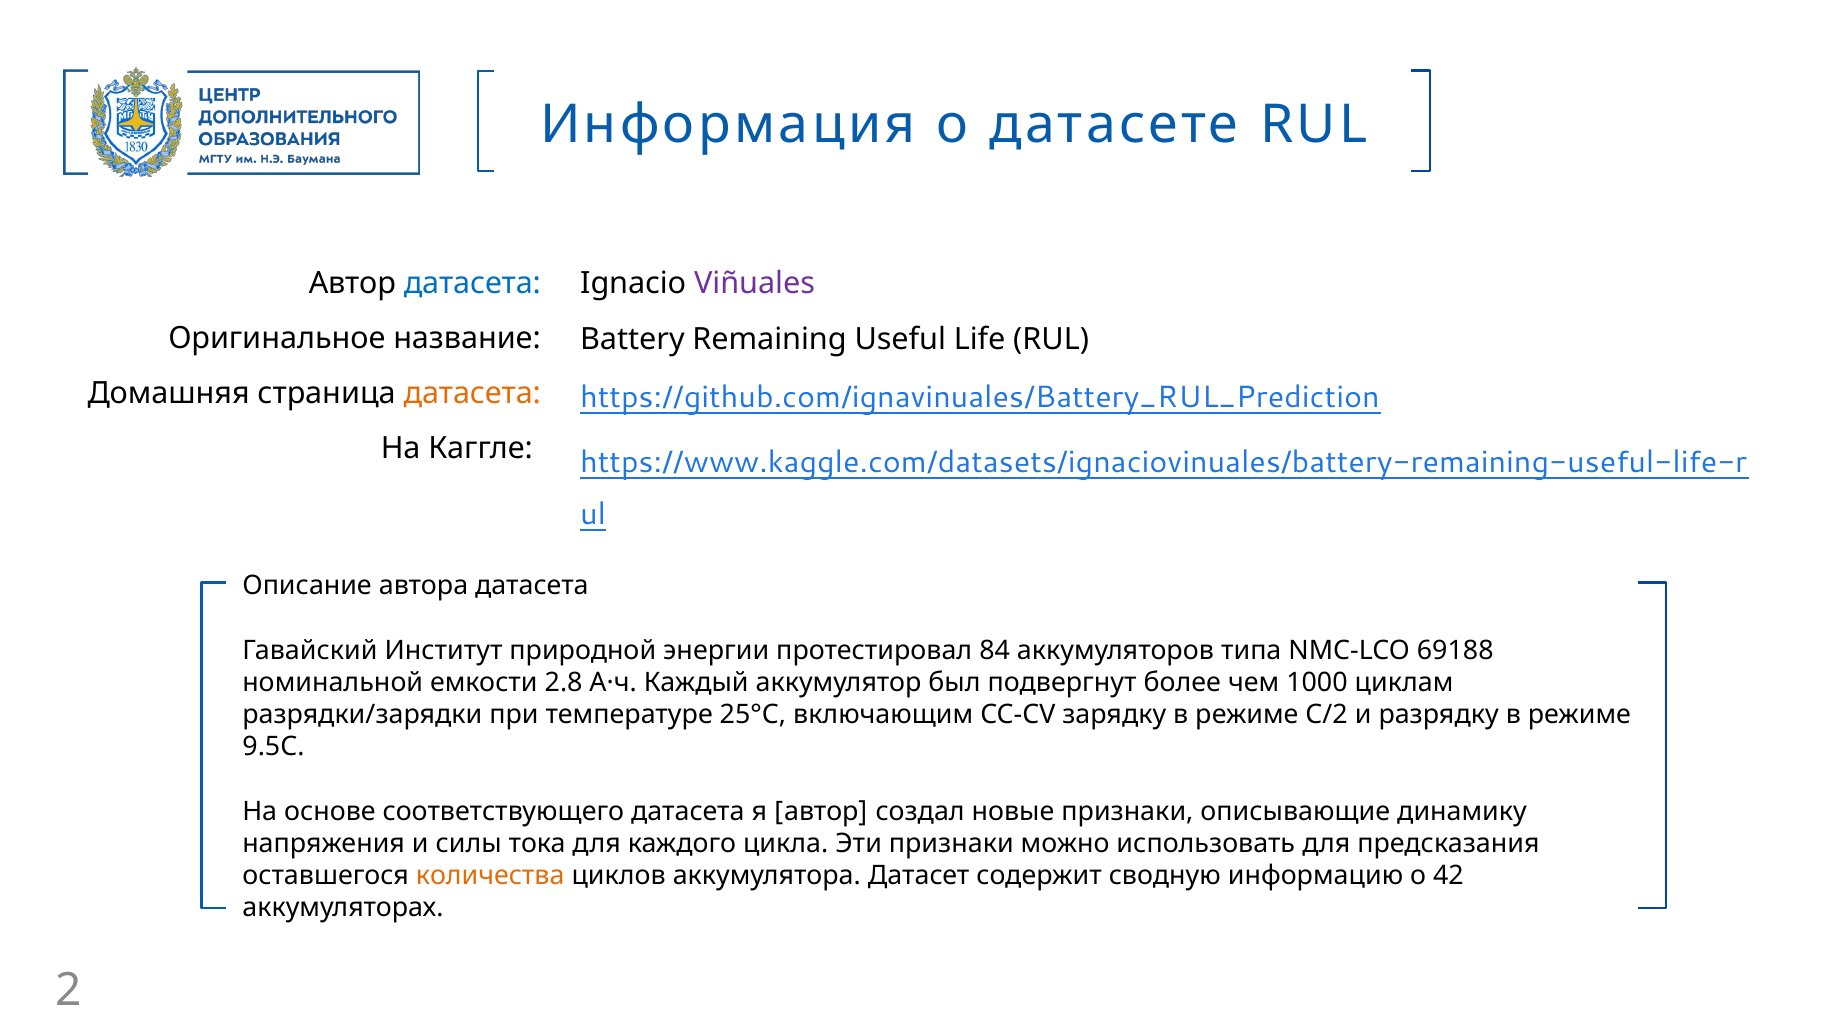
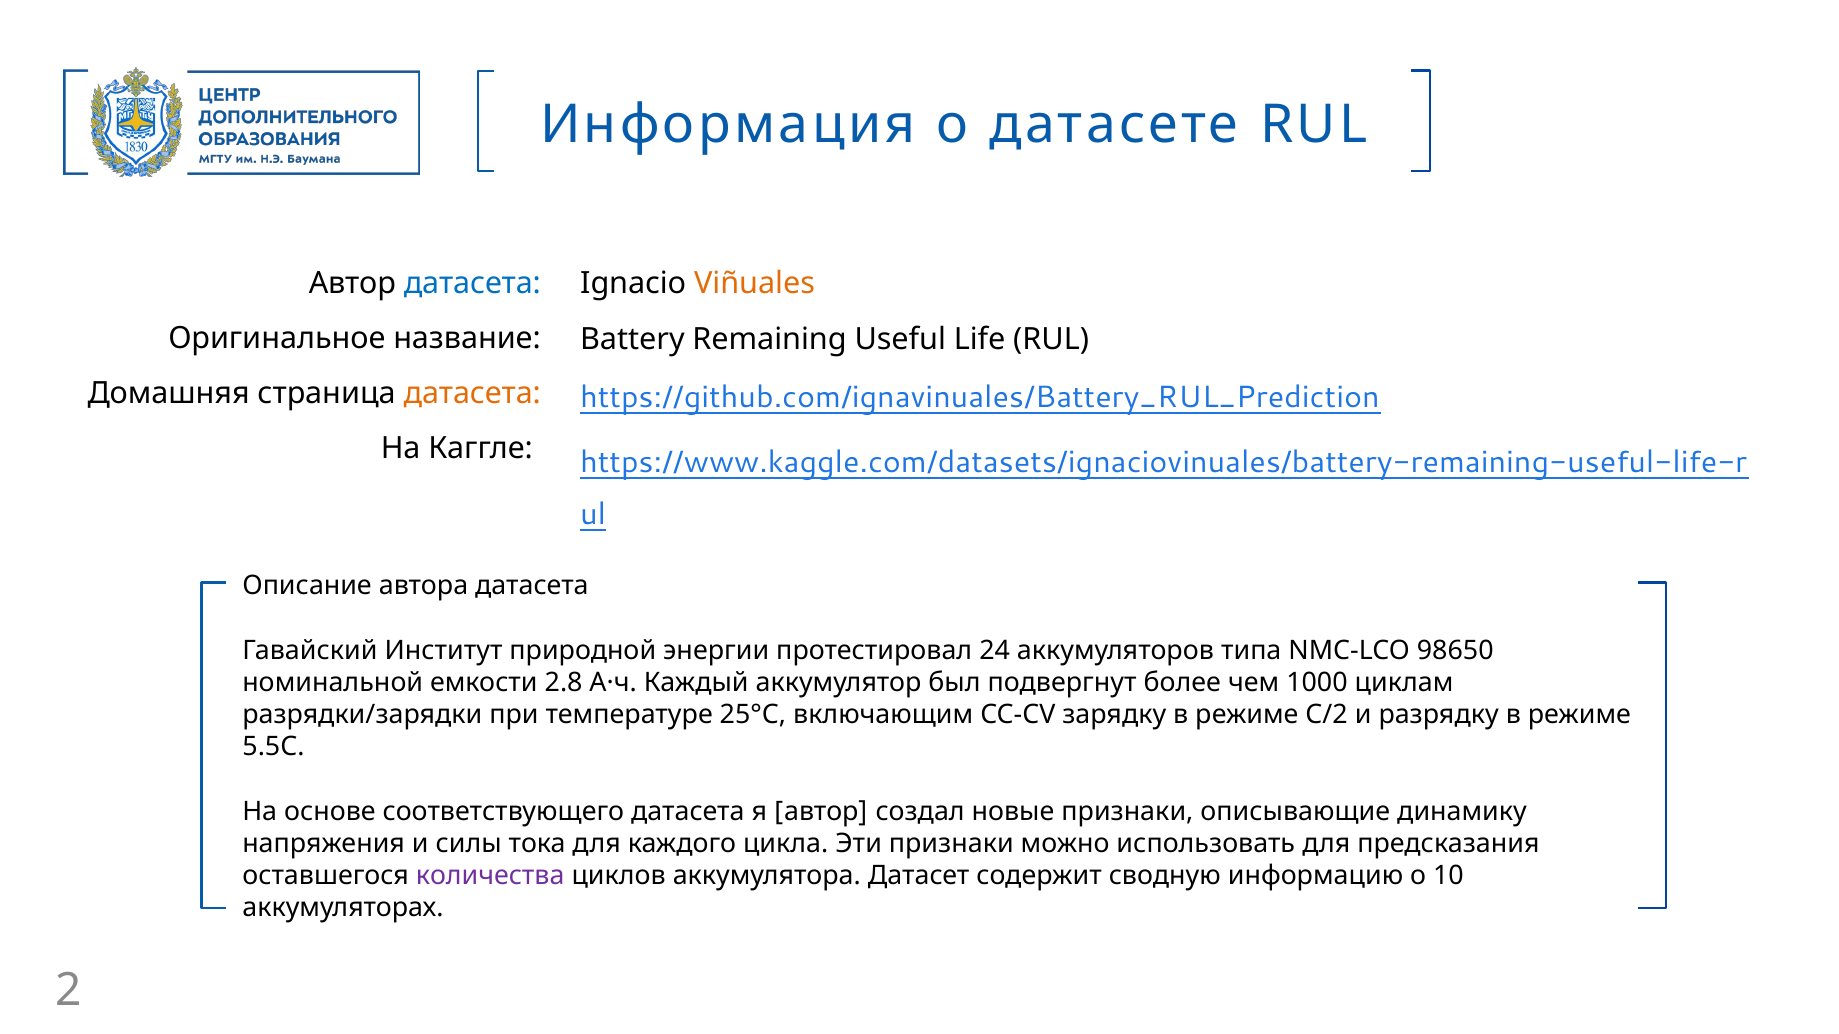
Viñuales colour: purple -> orange (755, 284)
84: 84 -> 24 (995, 651)
69188: 69188 -> 98650 (1455, 651)
9.5C: 9.5C -> 5.5C (273, 747)
количества colour: orange -> purple (490, 876)
42: 42 -> 10 (1448, 876)
